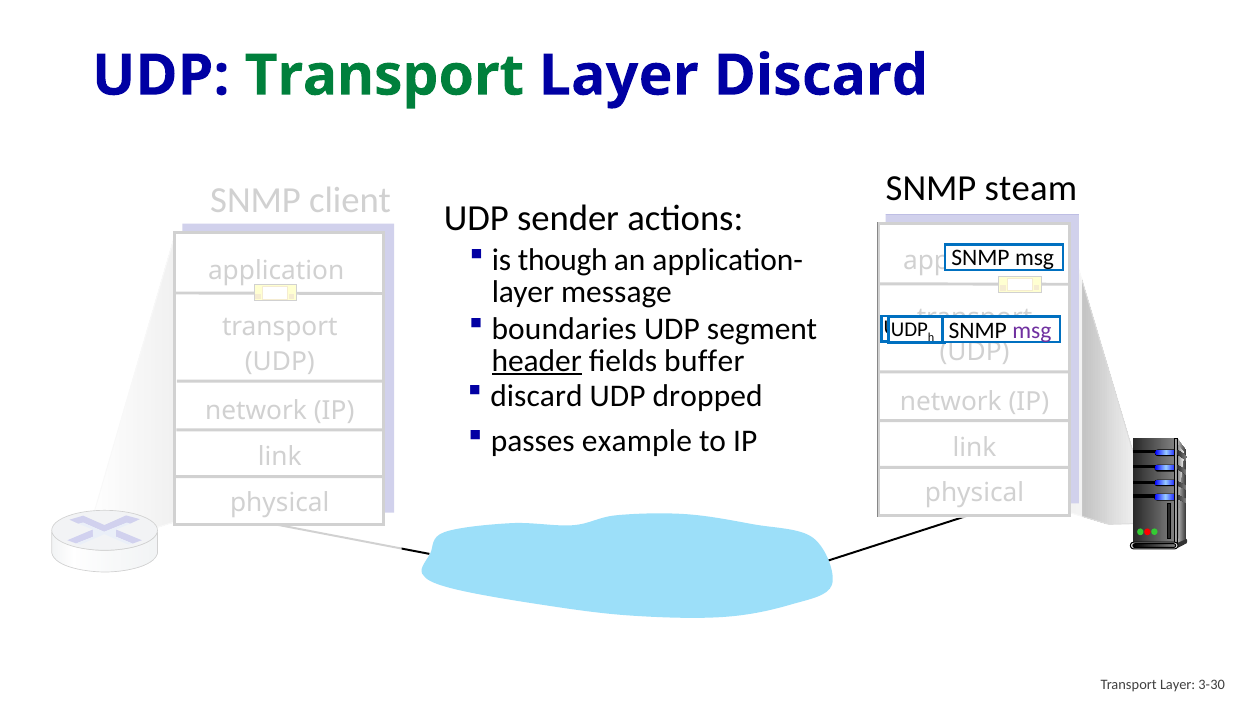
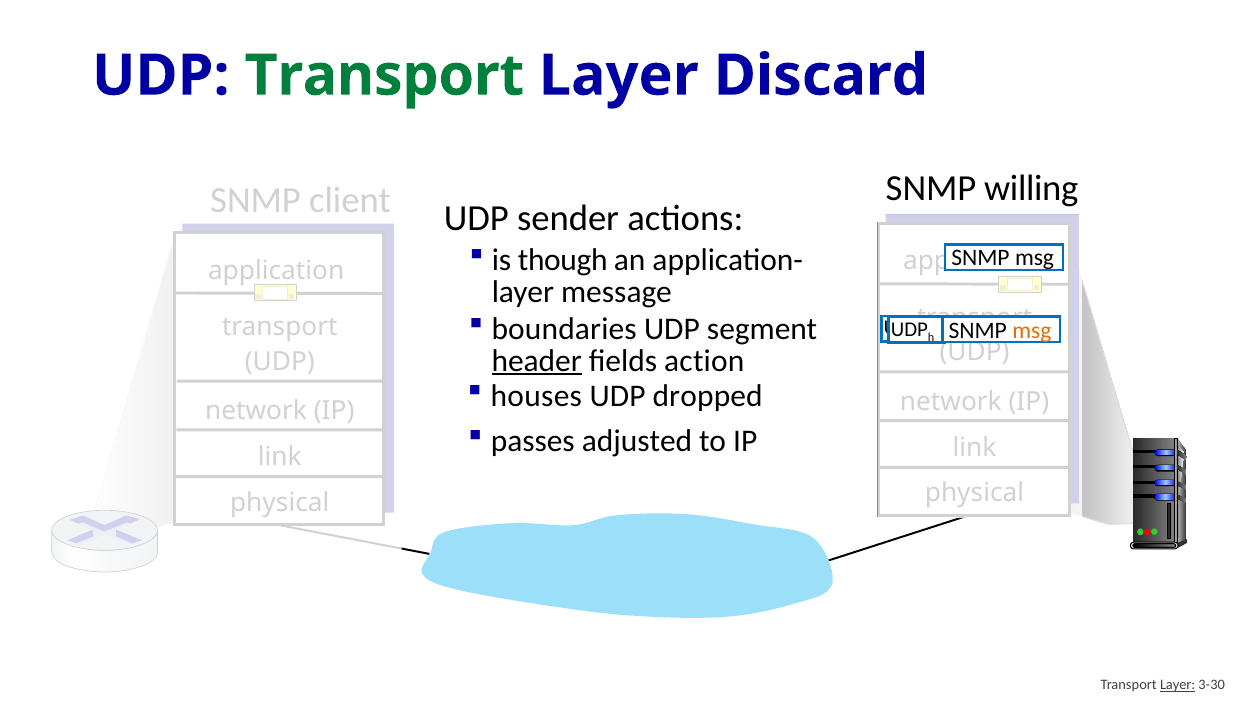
steam: steam -> willing (1031, 188)
msg colour: purple -> orange (1032, 330)
buffer: buffer -> action (704, 361)
discard: discard -> houses (536, 396)
example: example -> adjusted (637, 441)
Layer underline: none -> present (1178, 684)
